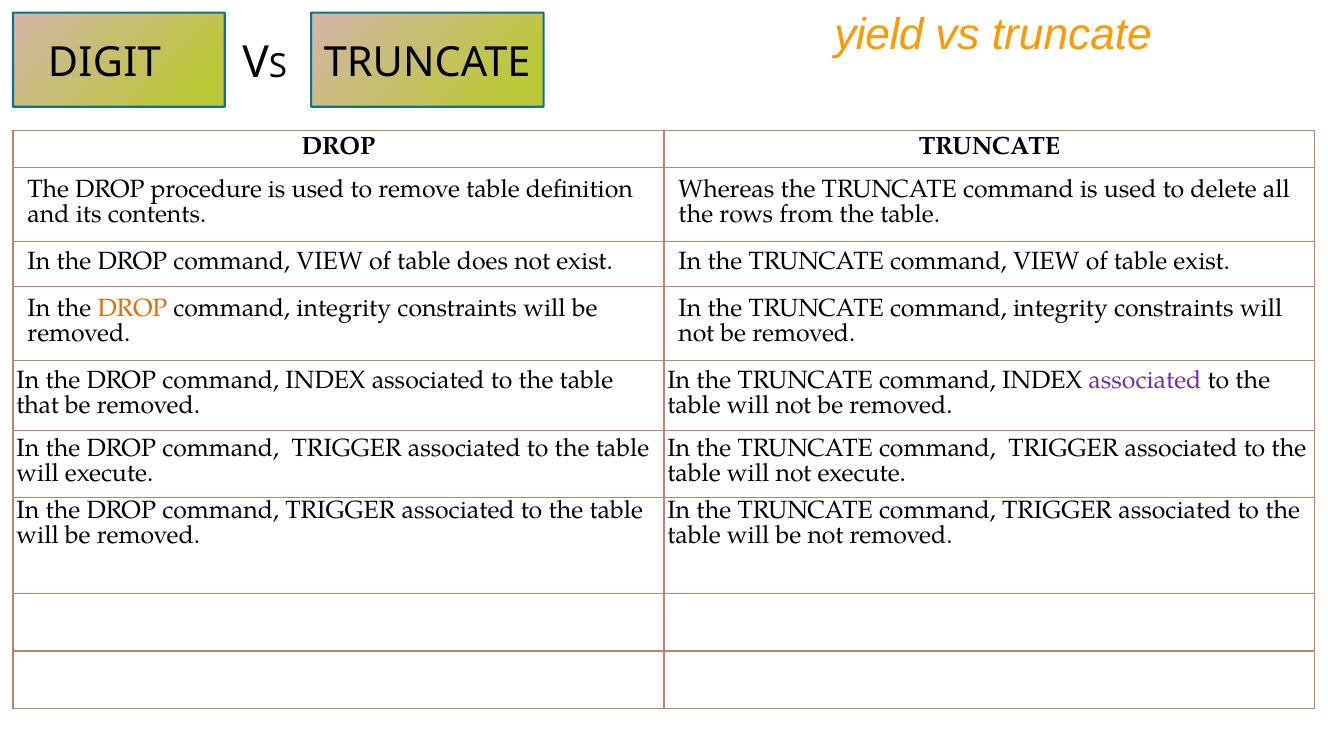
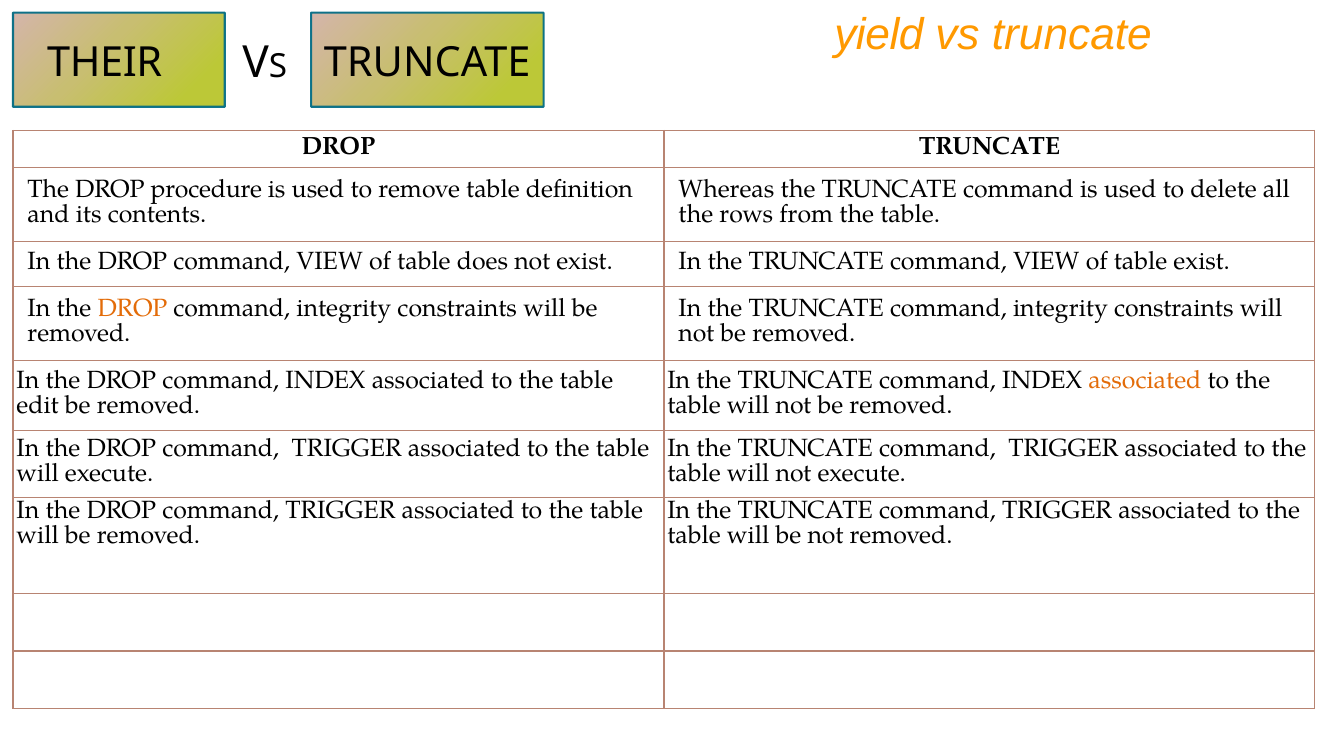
DIGIT: DIGIT -> THEIR (105, 63)
associated colour: purple -> orange (1145, 380)
that: that -> edit (38, 405)
